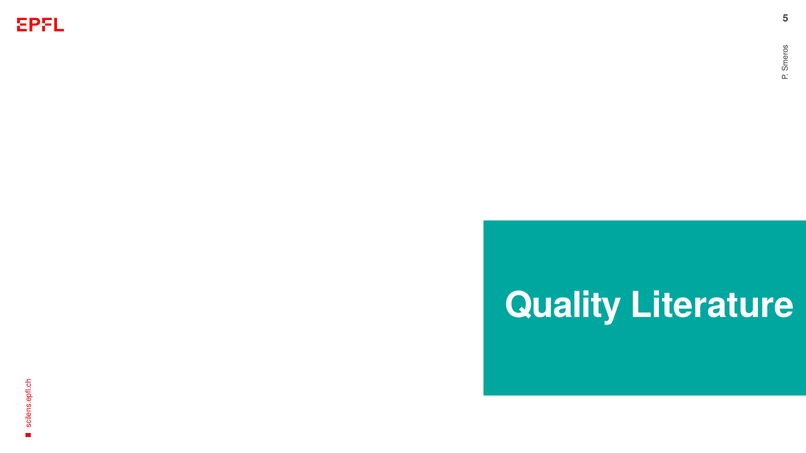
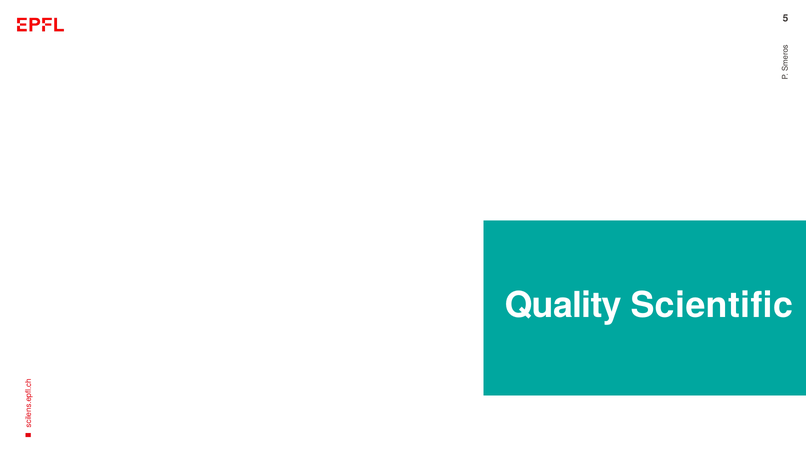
Literature: Literature -> Scientific (712, 306)
